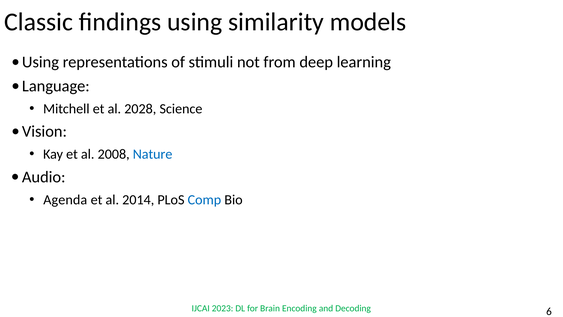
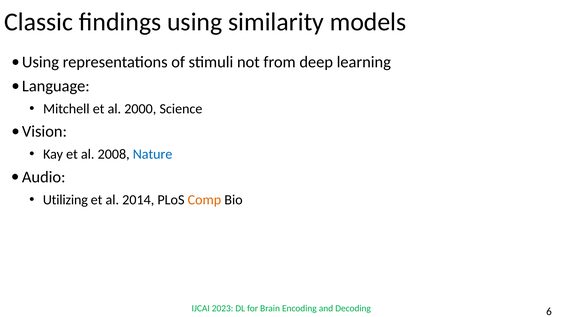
2028: 2028 -> 2000 (140, 109)
Agenda: Agenda -> Utilizing (65, 199)
Comp colour: blue -> orange (204, 199)
